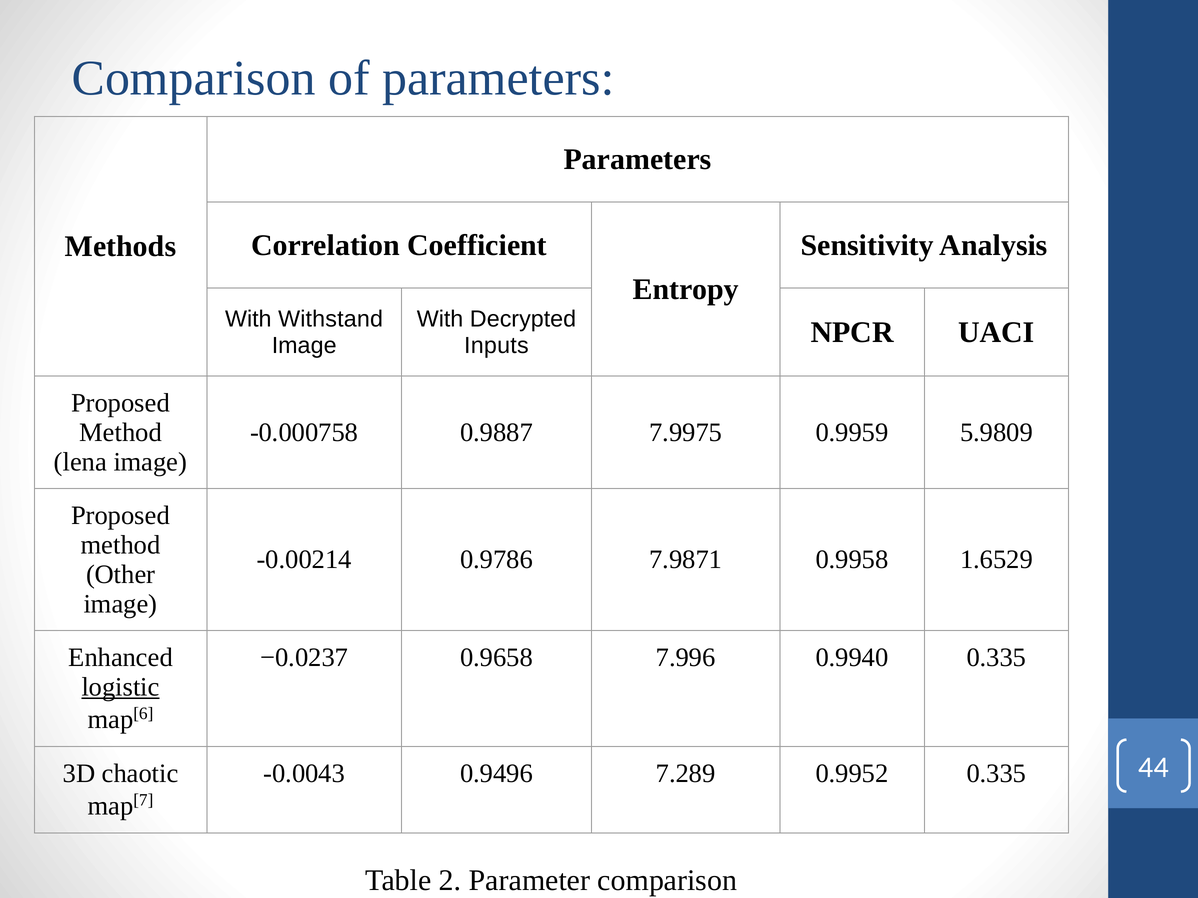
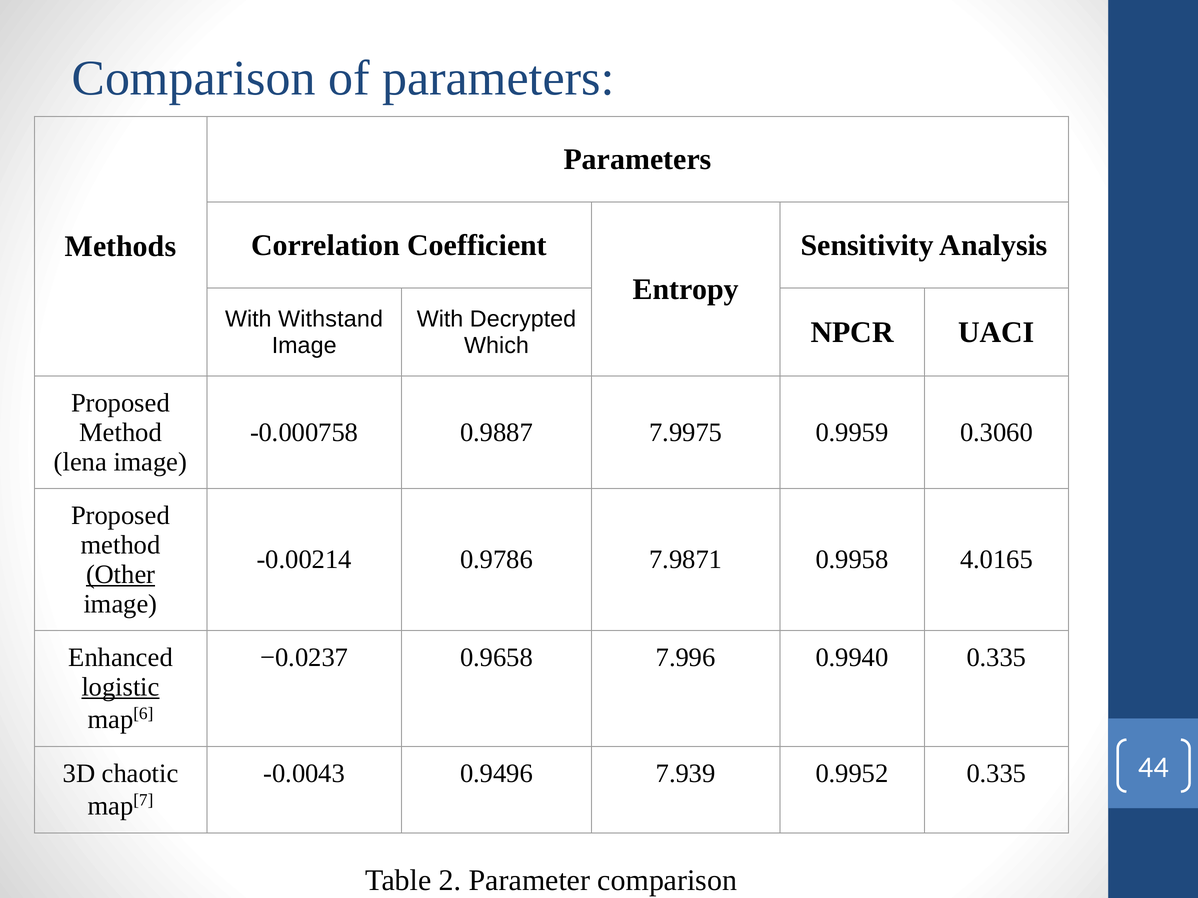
Inputs: Inputs -> Which (497, 346)
5.9809: 5.9809 -> 0.3060 (996, 433)
1.6529: 1.6529 -> 4.0165 (996, 560)
Other underline: none -> present (121, 575)
7.289: 7.289 -> 7.939 (686, 774)
